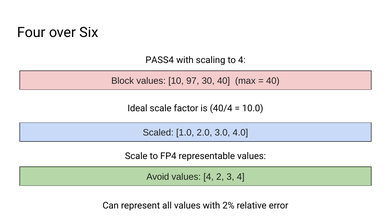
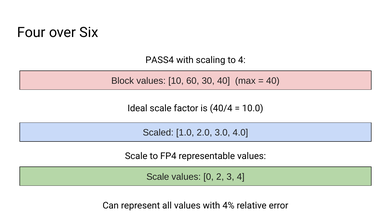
97: 97 -> 60 (193, 81)
Avoid: Avoid -> Scale (158, 177)
values 4: 4 -> 0 (209, 177)
2%: 2% -> 4% (228, 206)
